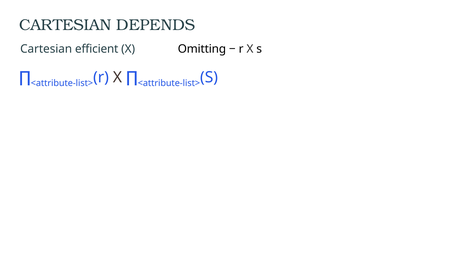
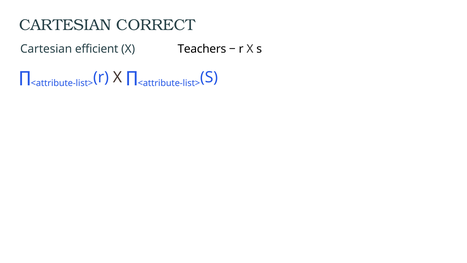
DEPENDS: DEPENDS -> CORRECT (156, 25)
Omitting: Omitting -> Teachers (202, 49)
